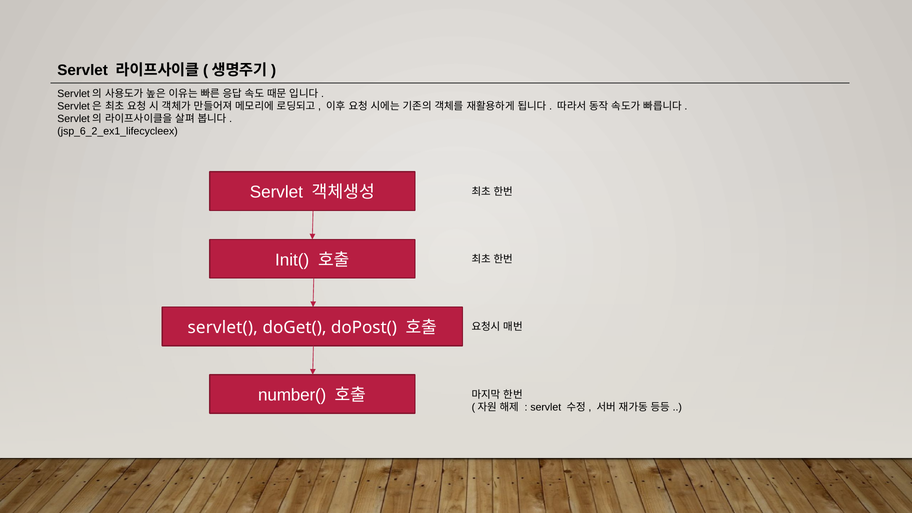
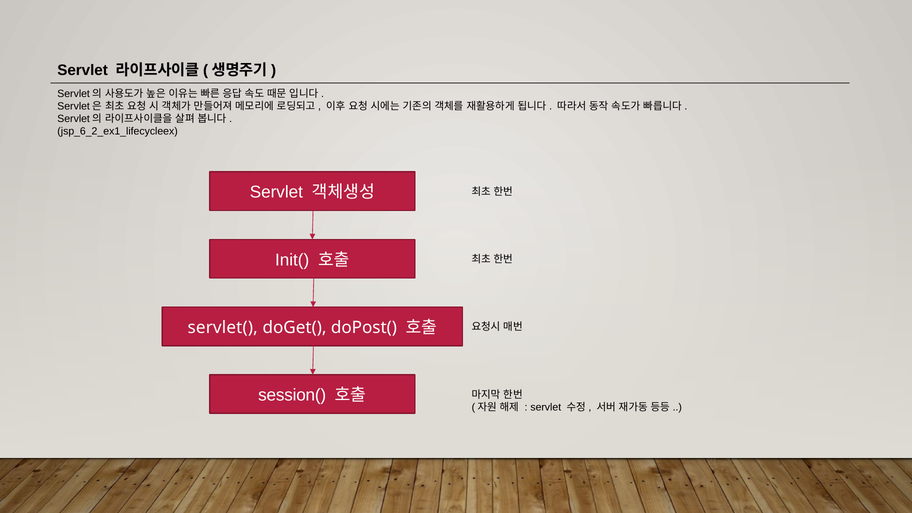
number(: number( -> session( (292, 395)
